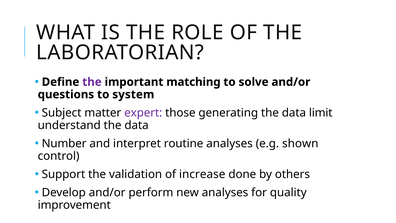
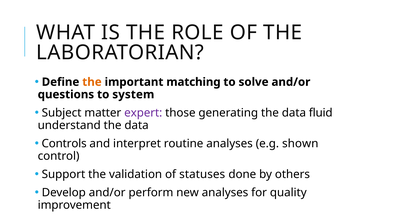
the colour: purple -> orange (92, 82)
limit: limit -> fluid (321, 113)
Number: Number -> Controls (64, 143)
increase: increase -> statuses (202, 174)
